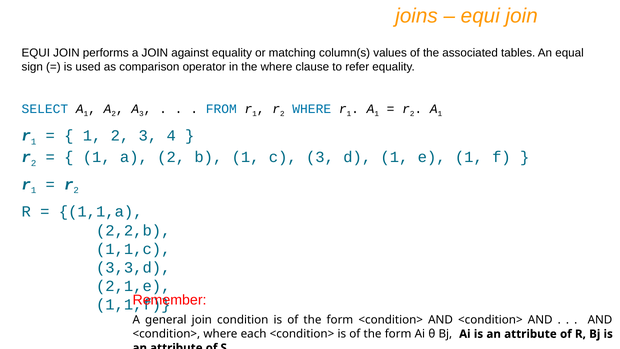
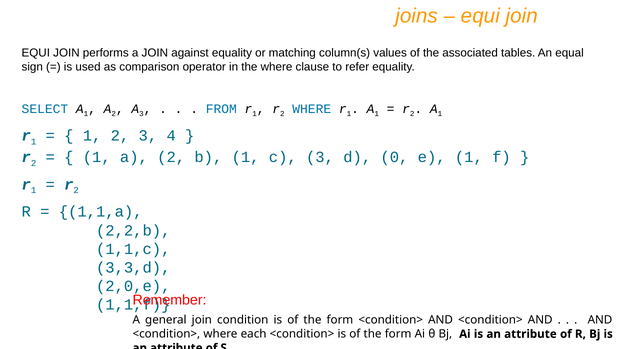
d 1: 1 -> 0 (394, 157)
2,1,e: 2,1,e -> 2,0,e (133, 286)
